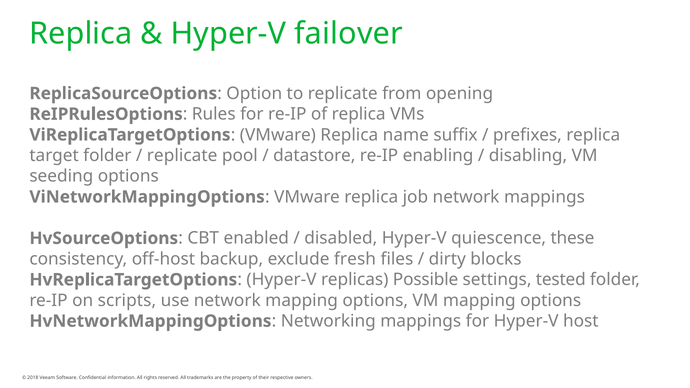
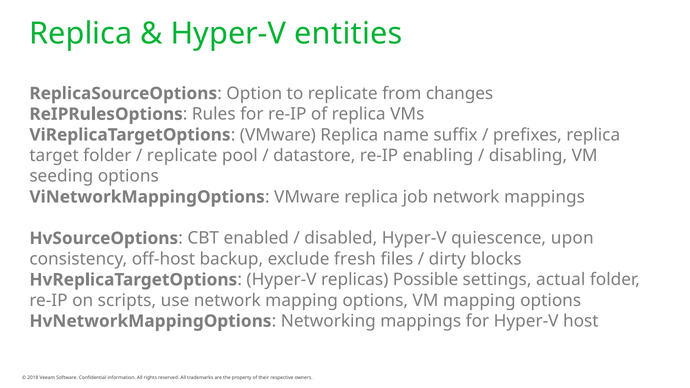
failover: failover -> entities (348, 33)
opening: opening -> changes (460, 93)
these: these -> upon (572, 238)
tested: tested -> actual (561, 280)
